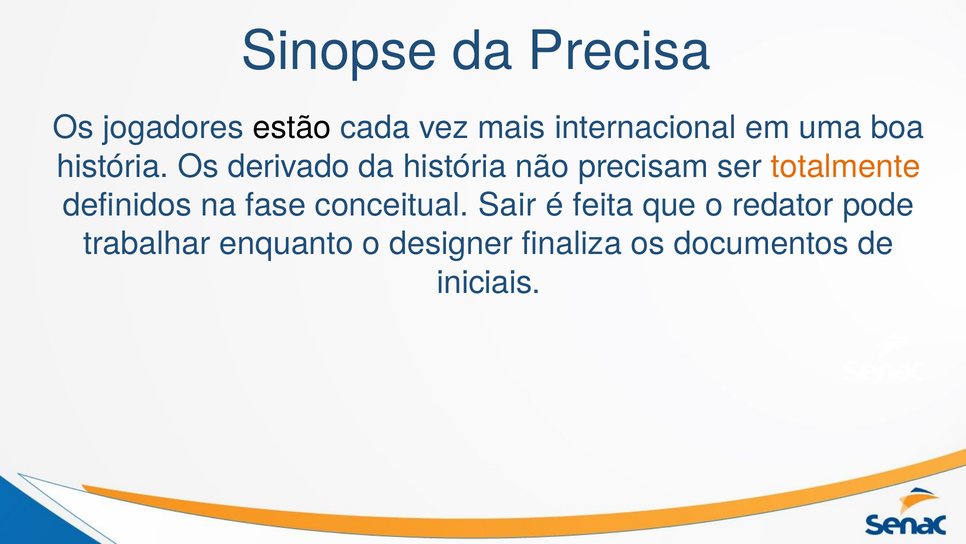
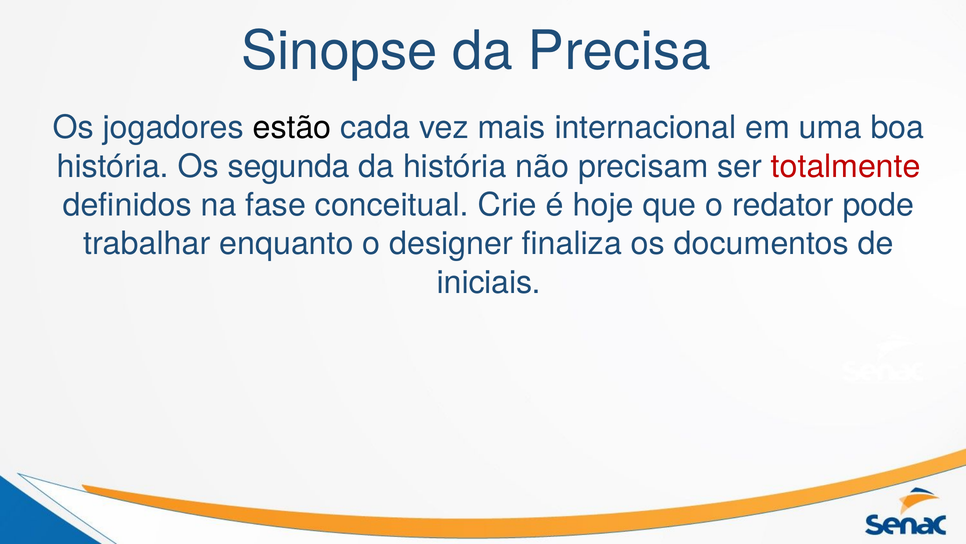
derivado: derivado -> segunda (289, 166)
totalmente colour: orange -> red (846, 166)
Sair: Sair -> Crie (507, 205)
feita: feita -> hoje (603, 205)
